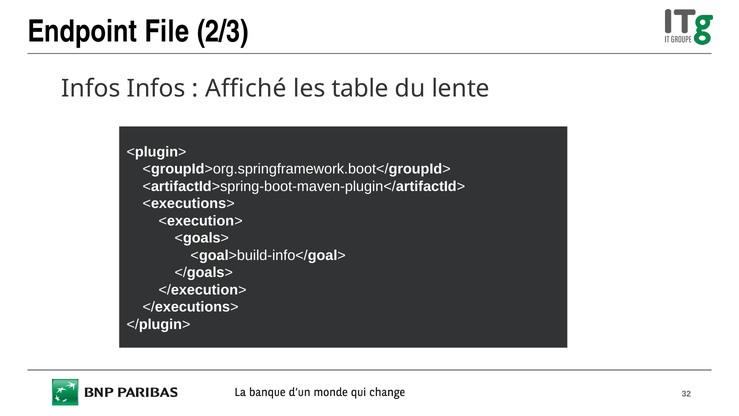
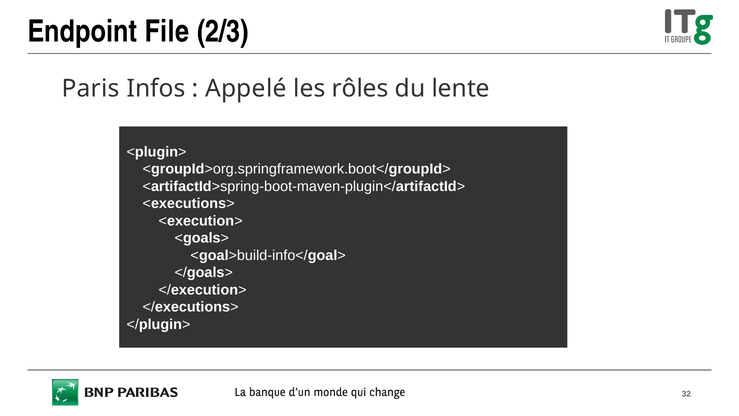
Infos: Infos -> Paris (91, 88)
Affiché: Affiché -> Appelé (246, 88)
table: table -> rôles (360, 88)
